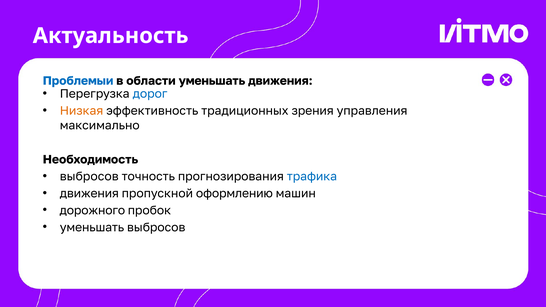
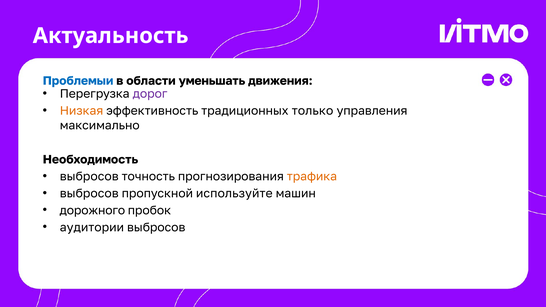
дорог colour: blue -> purple (150, 94)
зрения: зрения -> только (313, 111)
трафика colour: blue -> orange (312, 177)
движения: движения -> выбросов (89, 193)
оформлению: оформлению -> используйте (234, 193)
уменьшать: уменьшать -> аудитории (92, 227)
